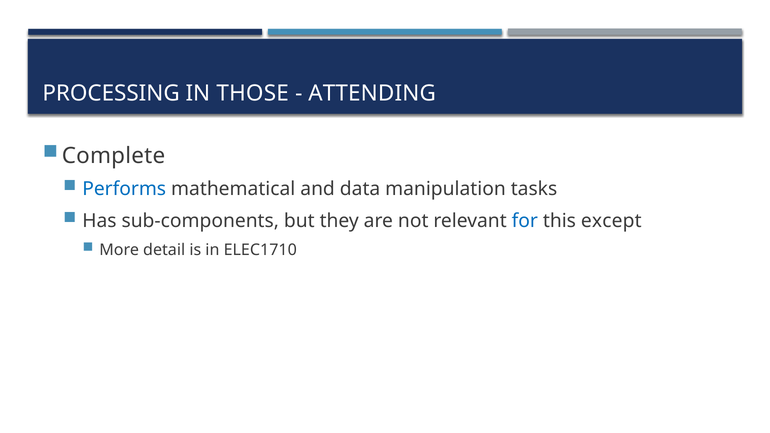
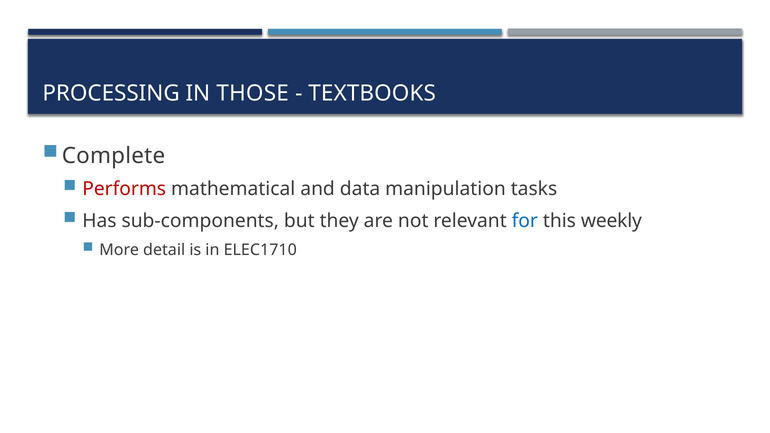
ATTENDING: ATTENDING -> TEXTBOOKS (372, 94)
Performs colour: blue -> red (124, 189)
except: except -> weekly (611, 221)
